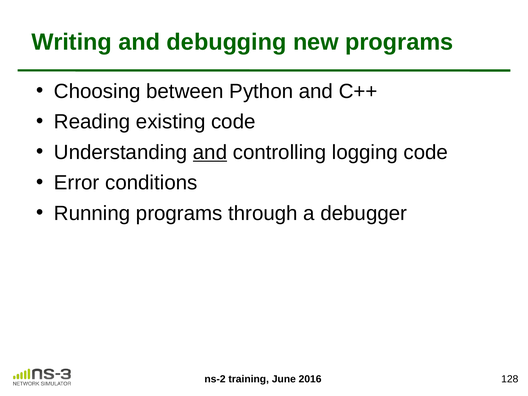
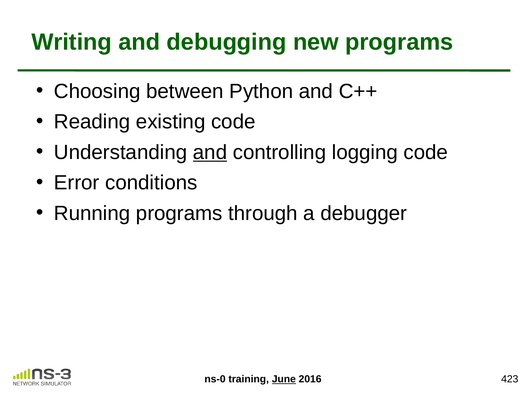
ns-2: ns-2 -> ns-0 (215, 379)
June underline: none -> present (284, 379)
128: 128 -> 423 (510, 379)
